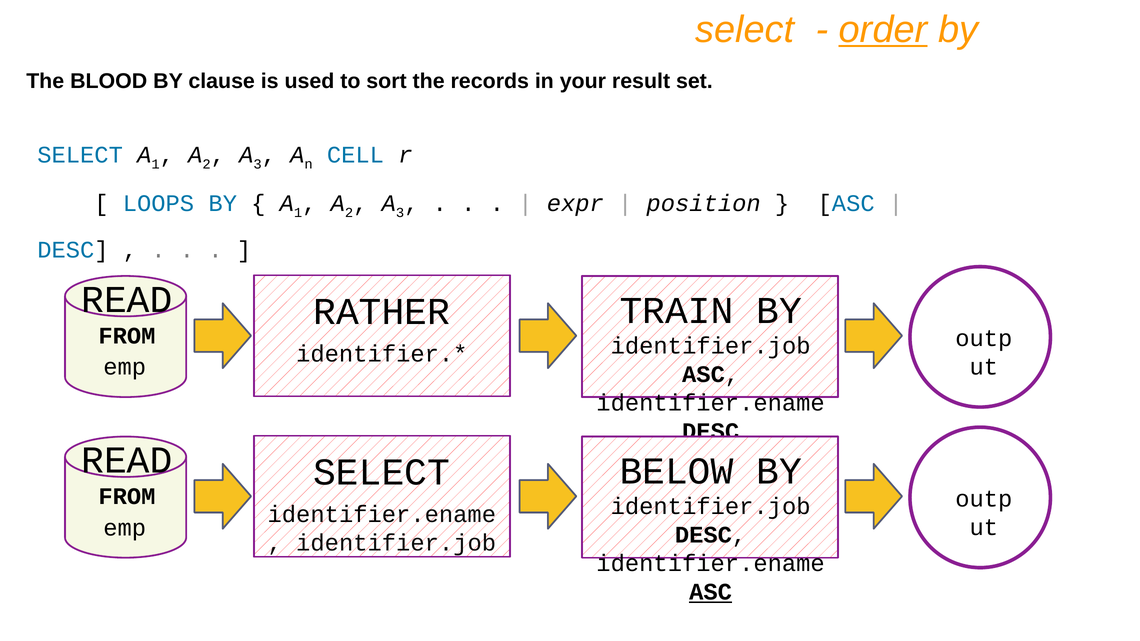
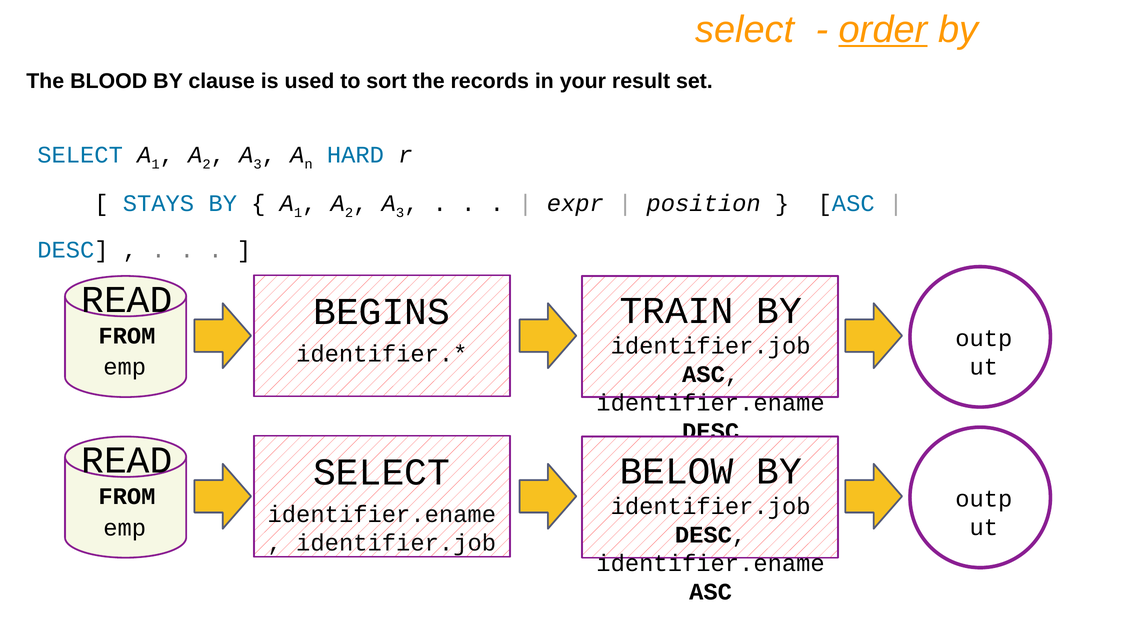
CELL: CELL -> HARD (355, 155)
LOOPS: LOOPS -> STAYS (158, 204)
RATHER: RATHER -> BEGINS (382, 312)
ASC underline: present -> none (711, 592)
